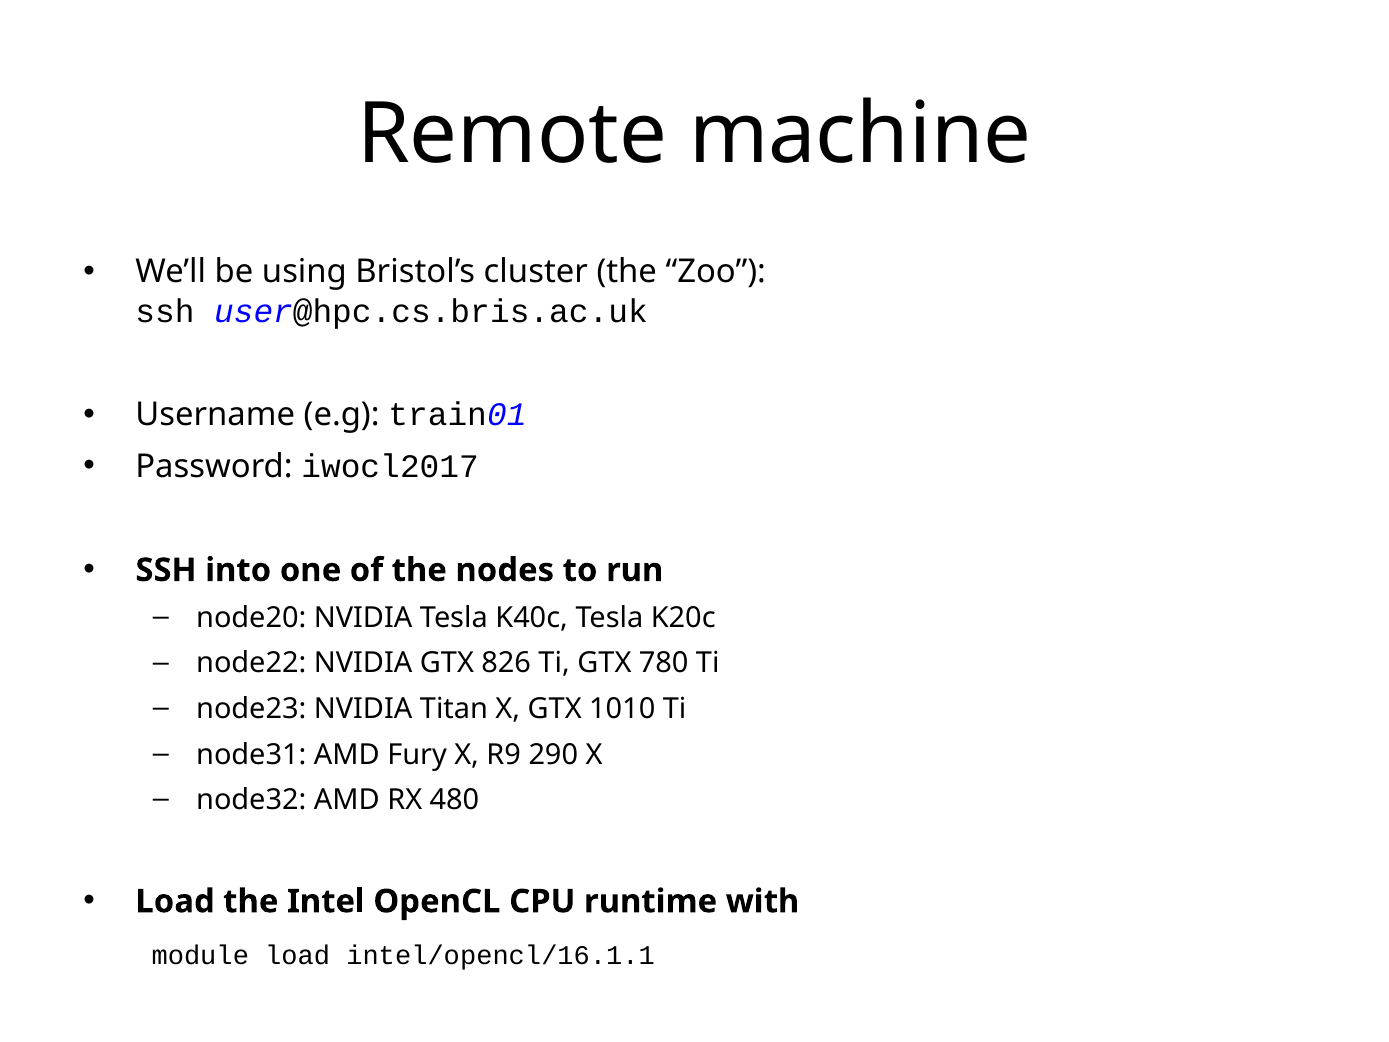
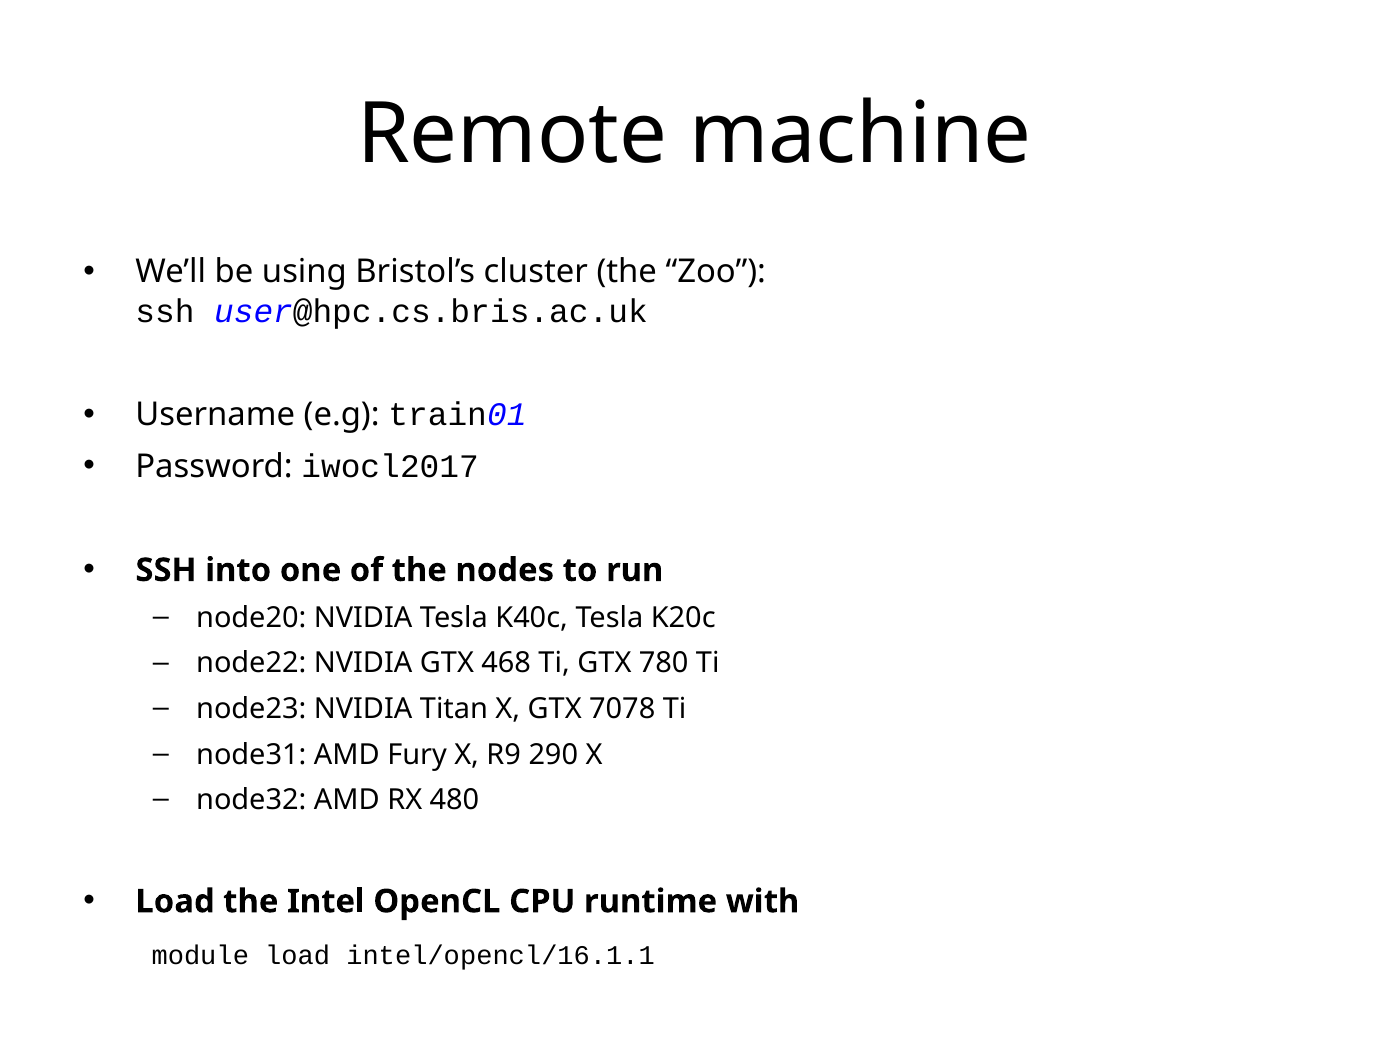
826: 826 -> 468 (506, 663)
1010: 1010 -> 7078 (622, 709)
